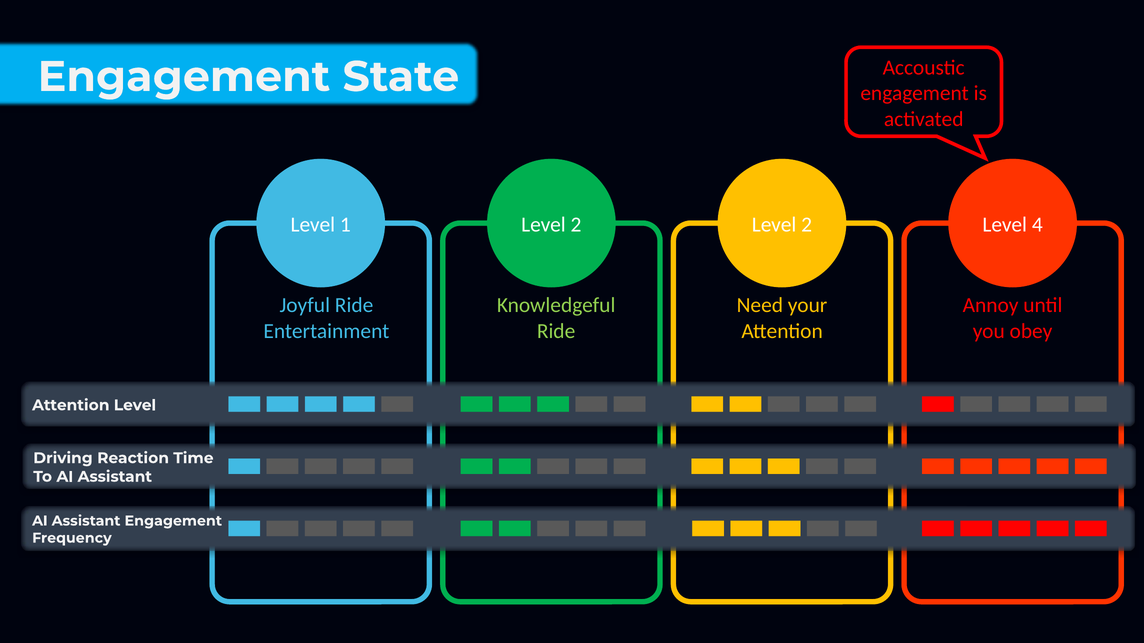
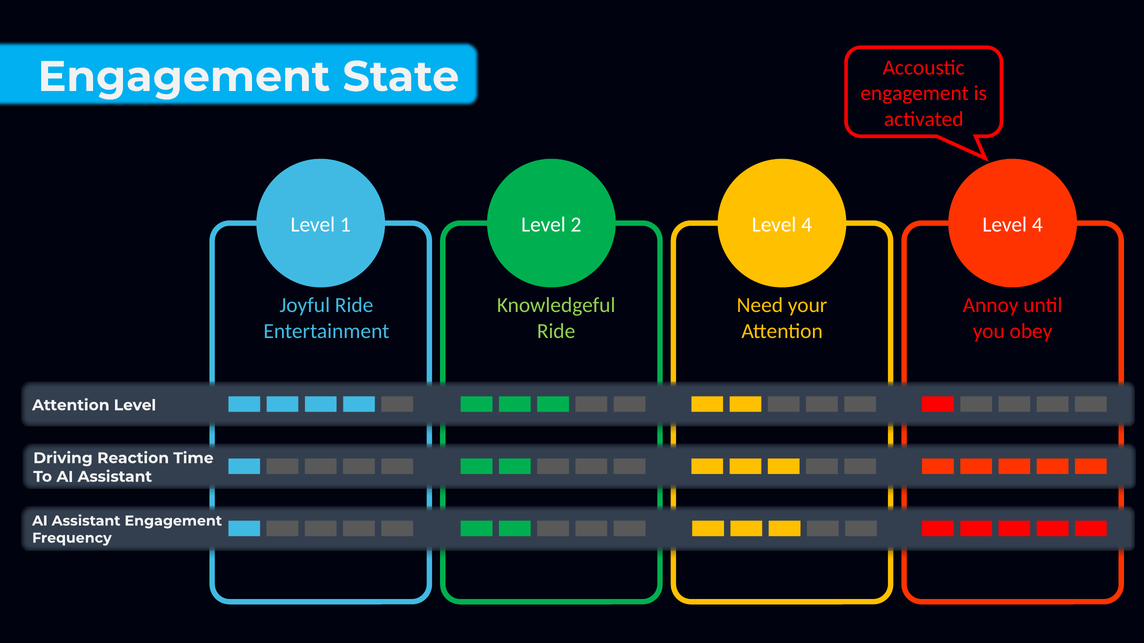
2 Level 2: 2 -> 4 (807, 225)
